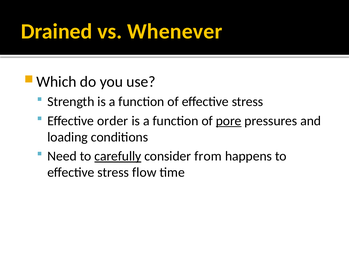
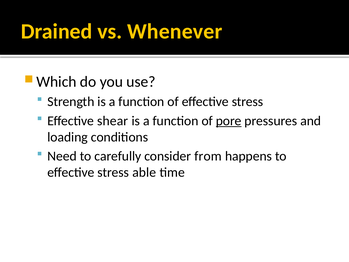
order: order -> shear (113, 121)
carefully underline: present -> none (118, 156)
flow: flow -> able (144, 172)
